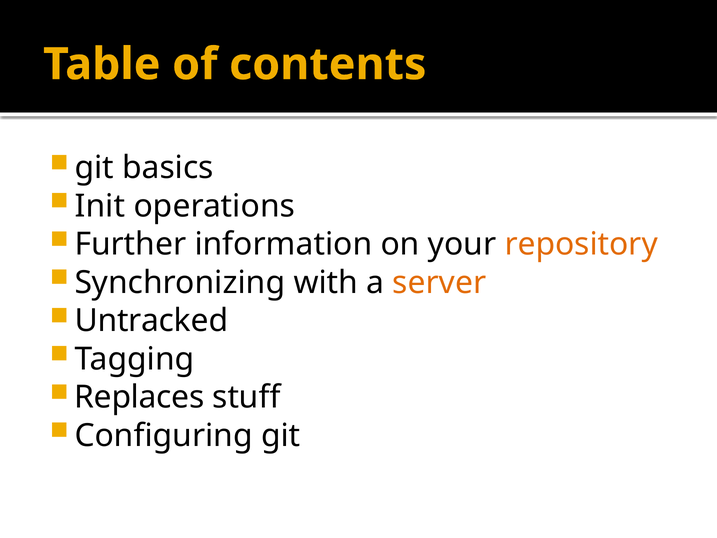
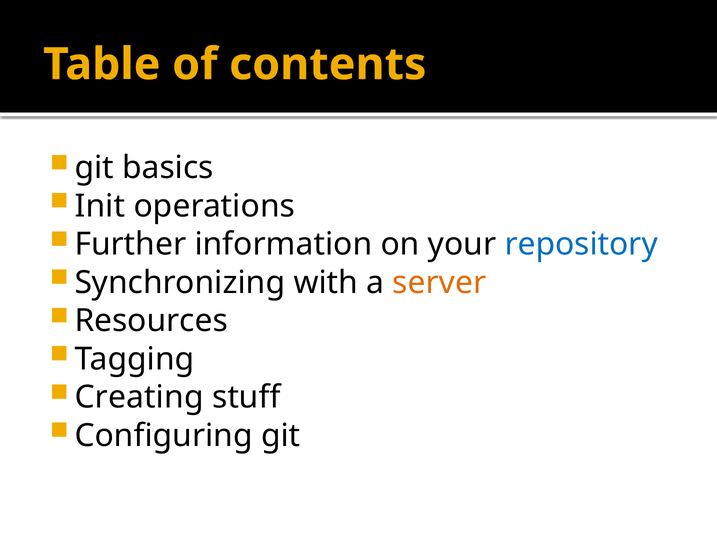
repository colour: orange -> blue (581, 244)
Untracked: Untracked -> Resources (151, 321)
Replaces: Replaces -> Creating (139, 397)
